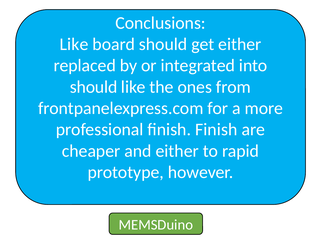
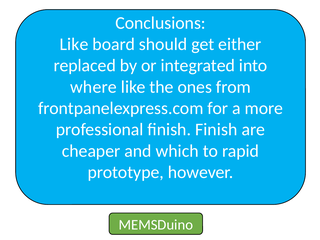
should: should -> where (93, 87)
and either: either -> which (177, 151)
